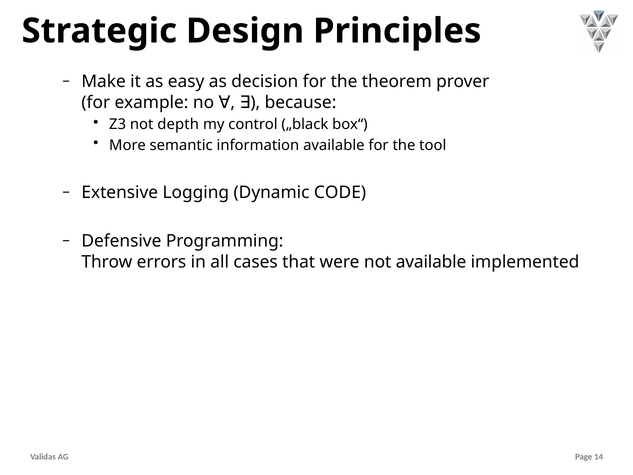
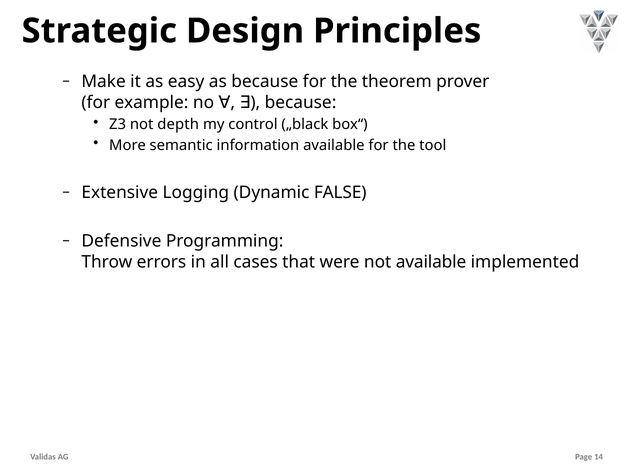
as decision: decision -> because (265, 82)
CODE: CODE -> FALSE (340, 192)
